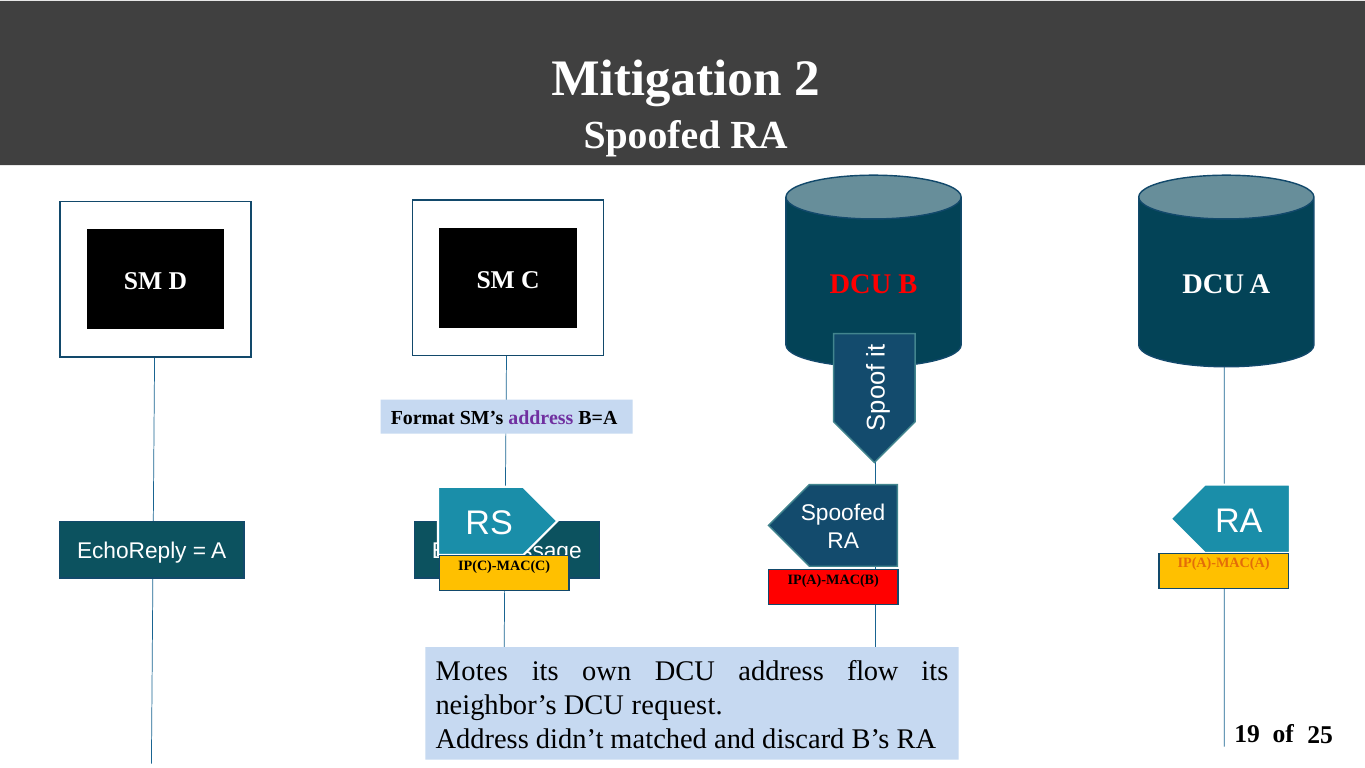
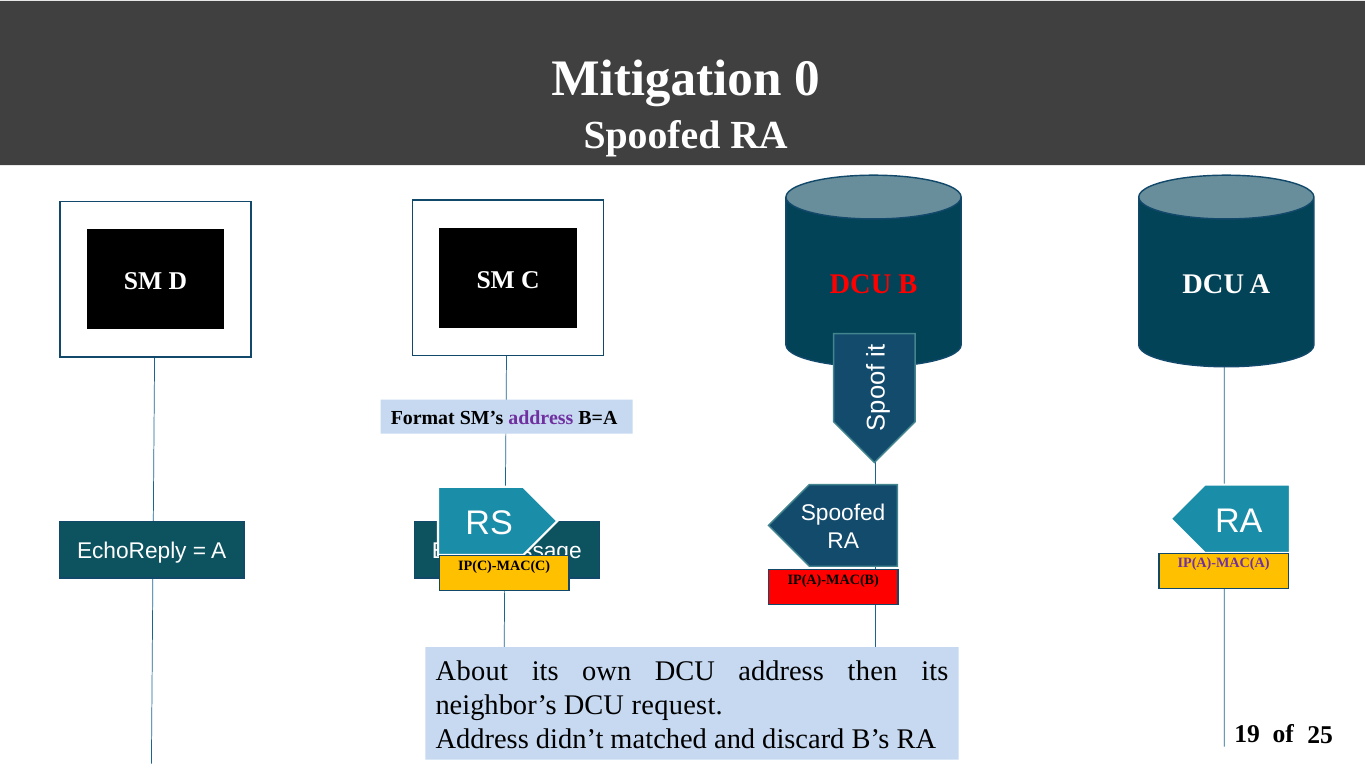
2: 2 -> 0 (807, 79)
IP(A)-MAC(A colour: orange -> purple (1224, 563)
Motes: Motes -> About (472, 671)
flow: flow -> then (873, 671)
